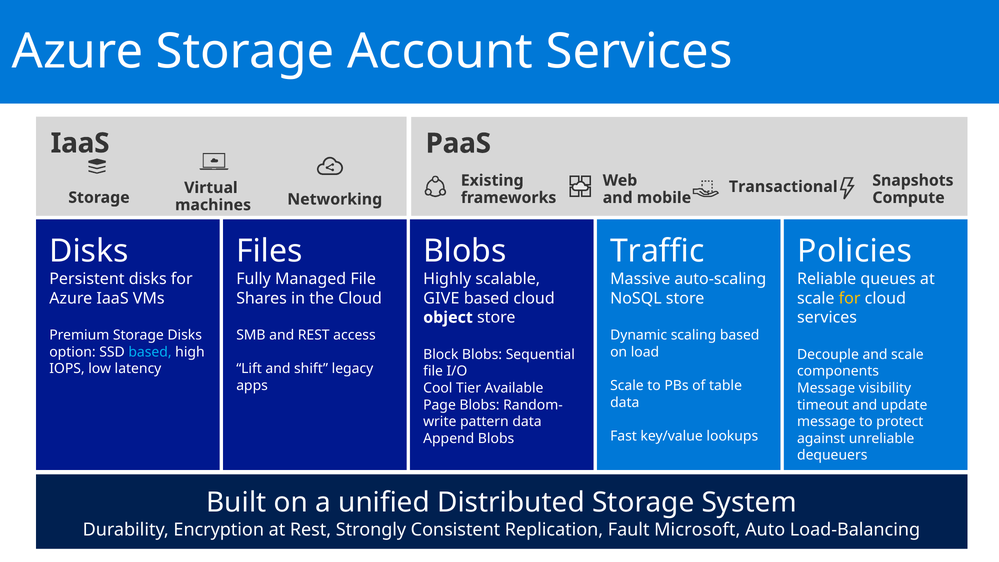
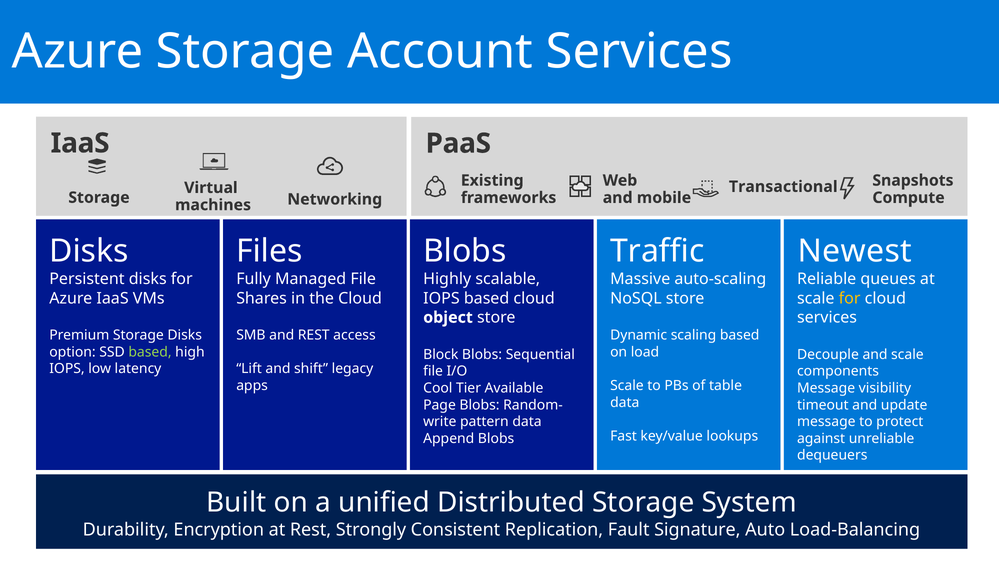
Policies: Policies -> Newest (855, 251)
GIVE: GIVE -> IOPS (441, 298)
based colour: light blue -> light green (150, 352)
Microsoft: Microsoft -> Signature (697, 530)
